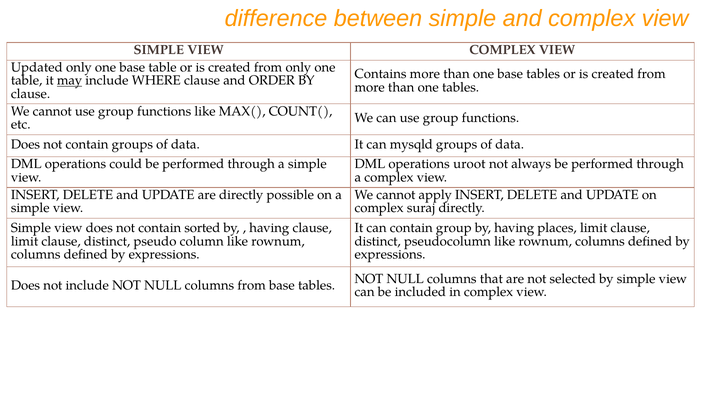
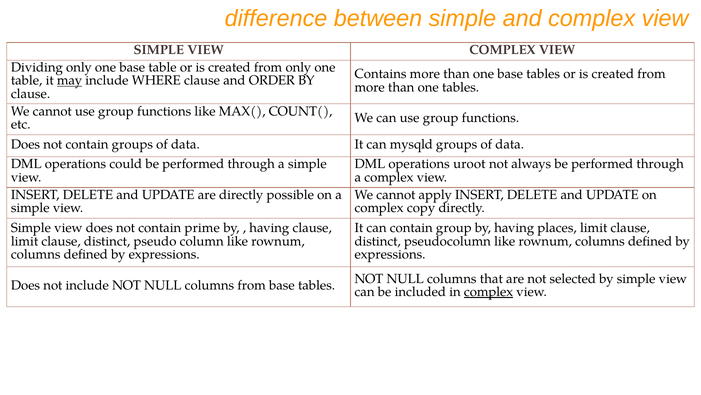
Updated: Updated -> Dividing (37, 67)
suraj: suraj -> copy (421, 208)
sorted: sorted -> prime (202, 228)
complex underline: none -> present (489, 291)
